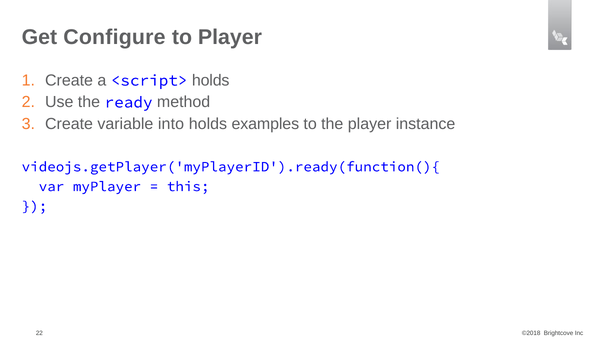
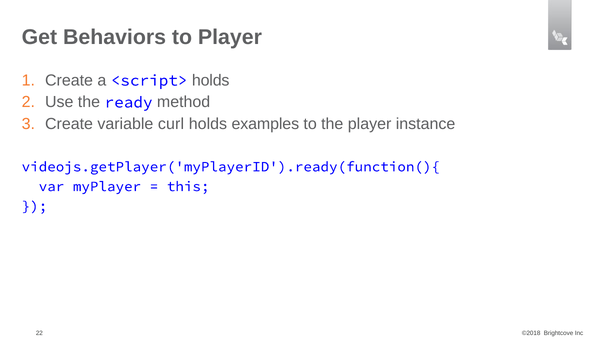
Configure: Configure -> Behaviors (115, 37)
into: into -> curl (171, 124)
